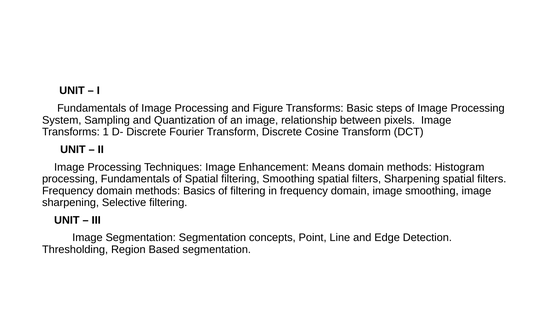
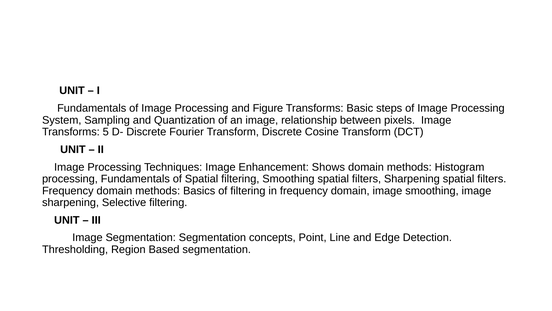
1: 1 -> 5 (106, 132)
Means: Means -> Shows (328, 167)
